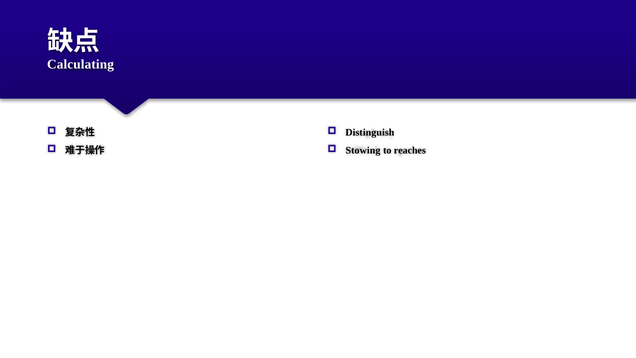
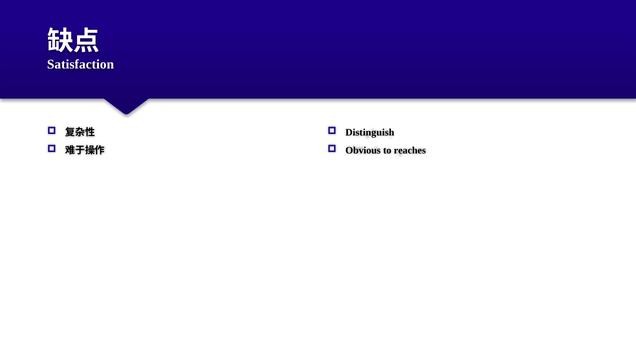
Calculating: Calculating -> Satisfaction (81, 65)
Stowing: Stowing -> Obvious (363, 150)
